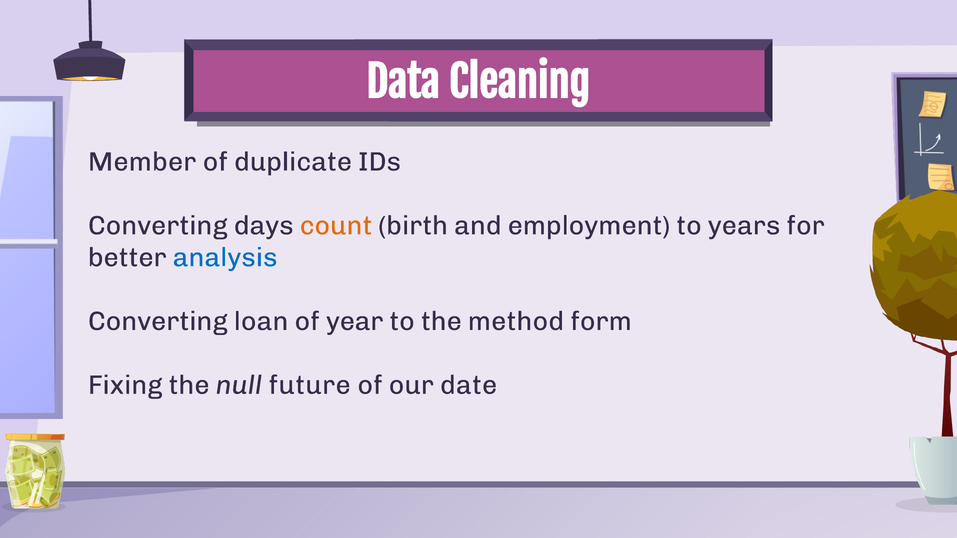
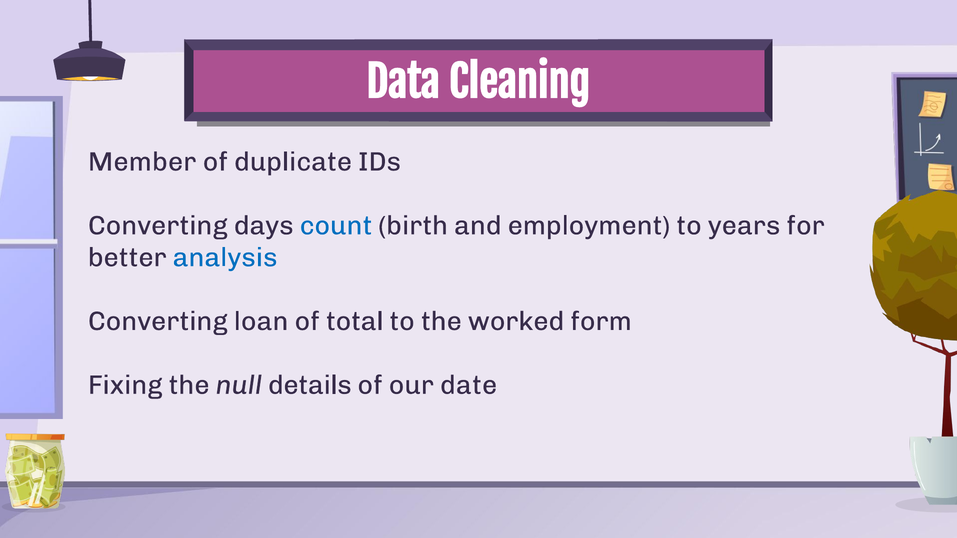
count colour: orange -> blue (336, 226)
year: year -> total (355, 321)
method: method -> worked (516, 321)
future: future -> details (310, 385)
